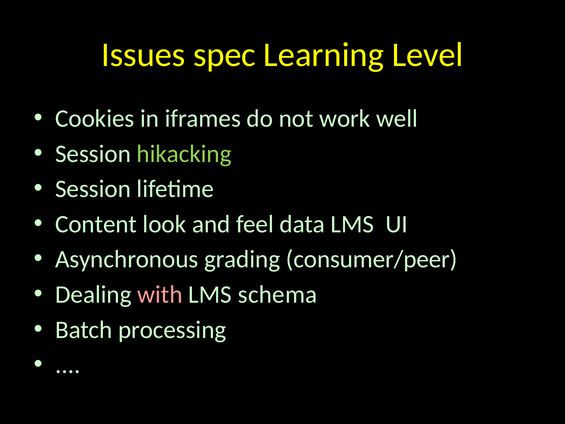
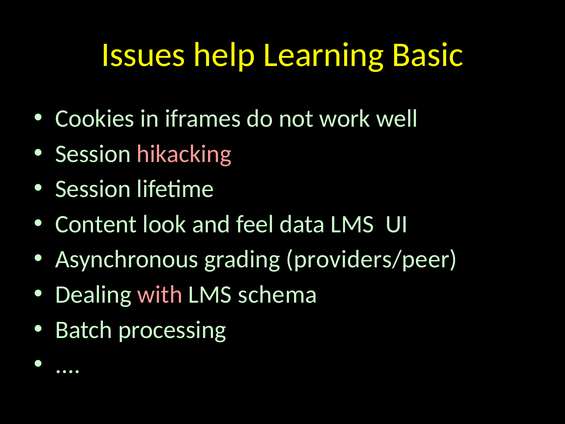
spec: spec -> help (224, 55)
Level: Level -> Basic (427, 55)
hikacking colour: light green -> pink (184, 154)
consumer/peer: consumer/peer -> providers/peer (372, 259)
